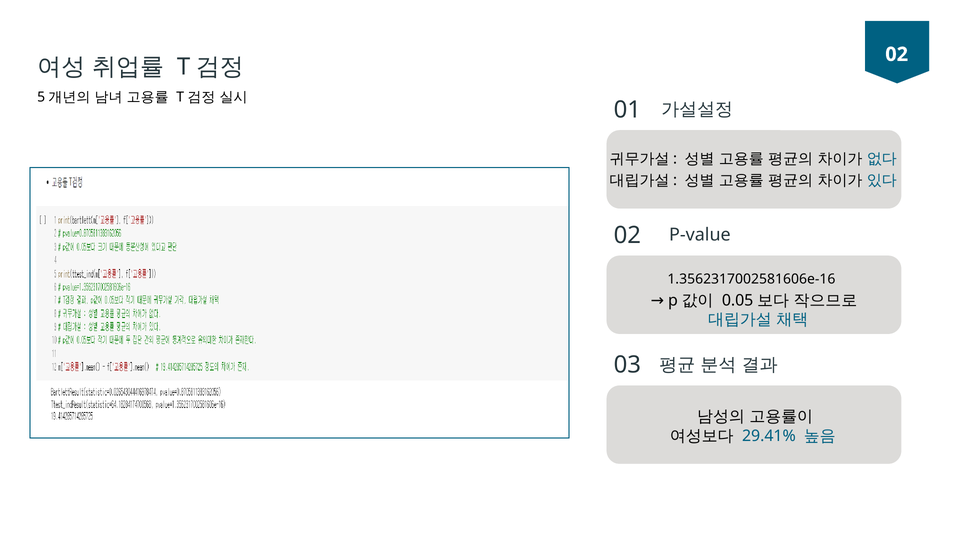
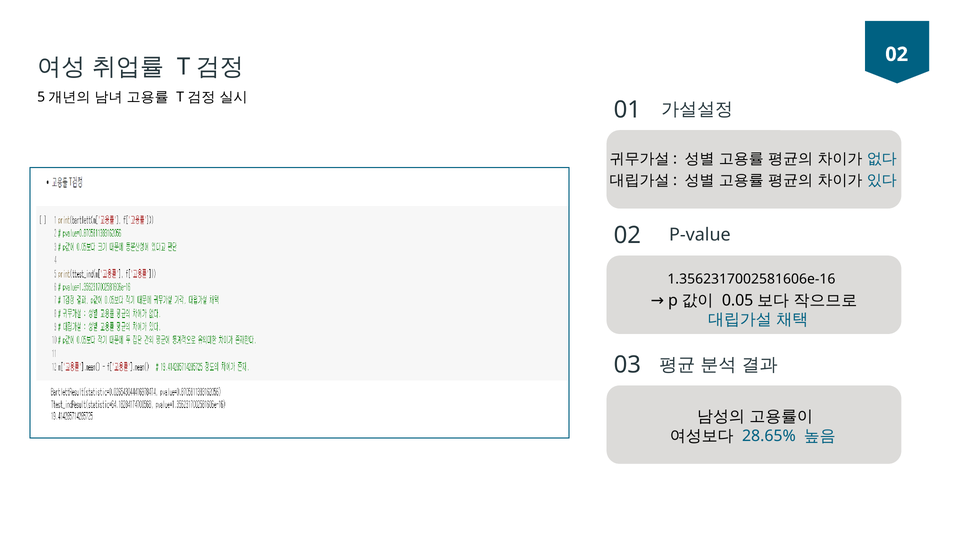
29.41%: 29.41% -> 28.65% (769, 436)
